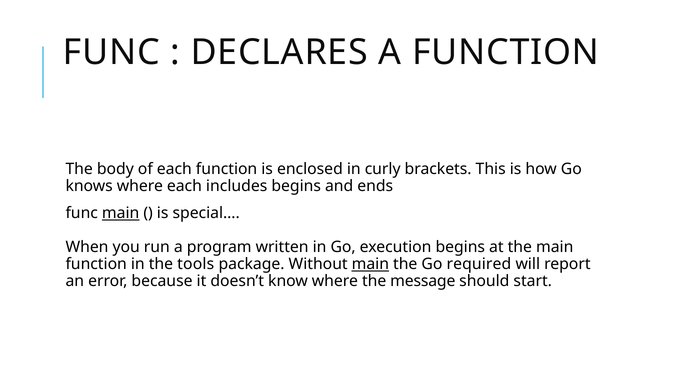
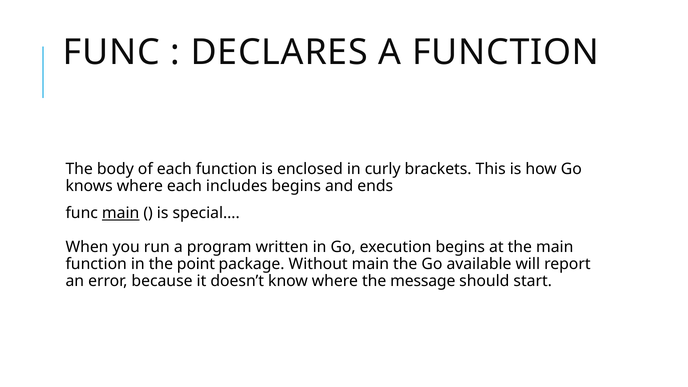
tools: tools -> point (196, 264)
main underline: present -> none (370, 264)
required: required -> available (479, 264)
